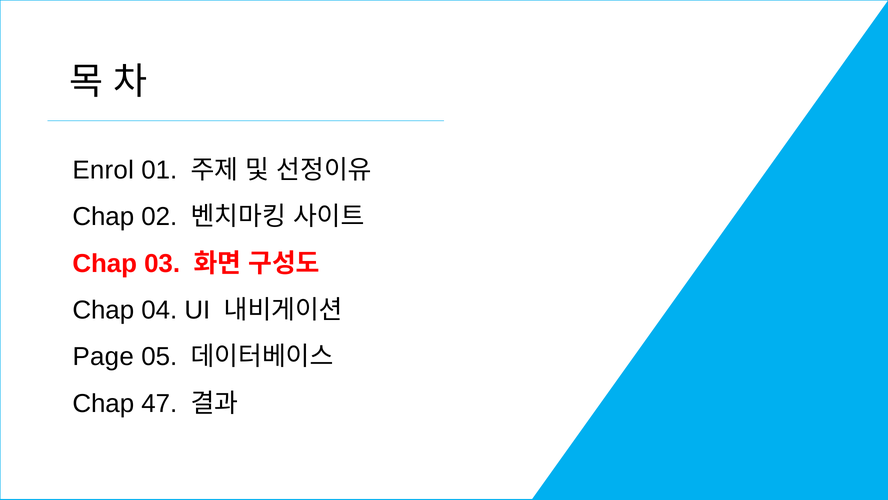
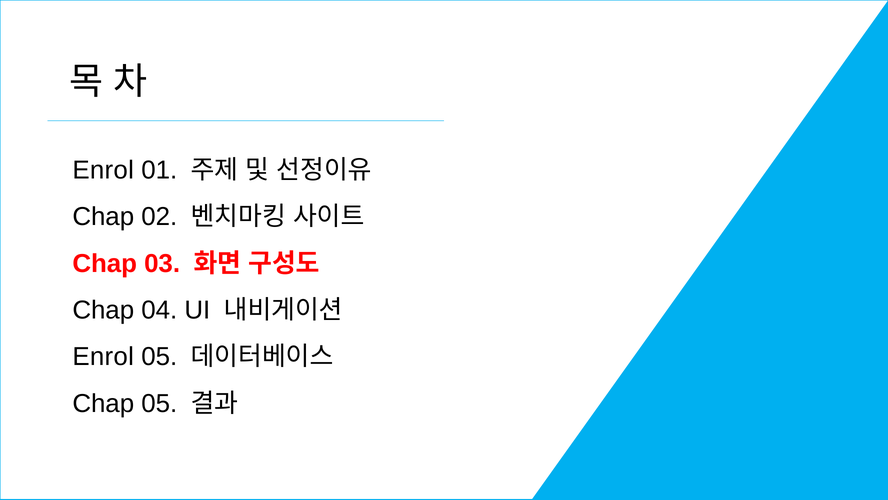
Page: Page -> Enrol (103, 356)
Chap 47: 47 -> 05 (159, 403)
